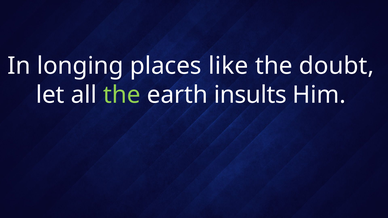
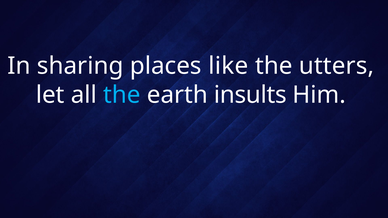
longing: longing -> sharing (80, 66)
doubt: doubt -> utters (336, 66)
the colour: light green -> light blue (122, 95)
